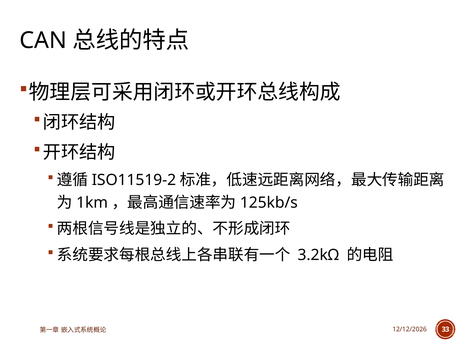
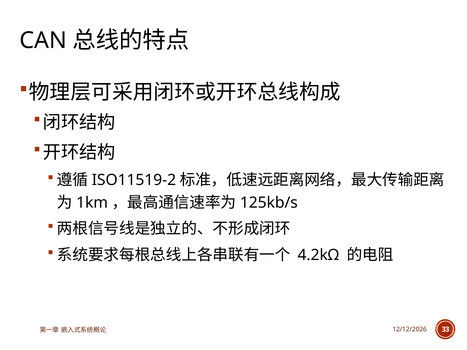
3.2kΩ: 3.2kΩ -> 4.2kΩ (318, 255)
